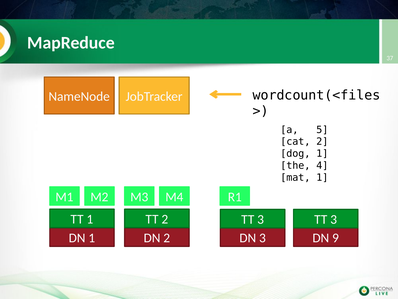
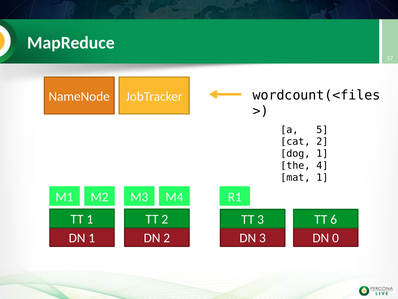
3 TT 3: 3 -> 6 (334, 219)
9: 9 -> 0 (336, 238)
